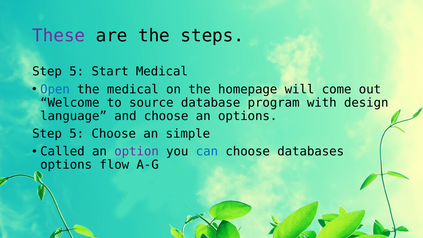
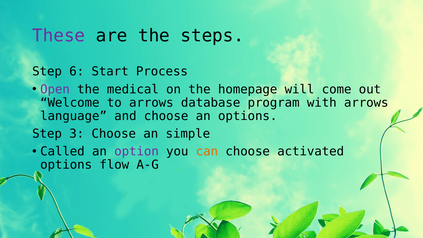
5: 5 -> 6 (77, 72)
Start Medical: Medical -> Process (162, 72)
Open colour: blue -> purple (55, 89)
to source: source -> arrows (151, 103)
with design: design -> arrows (366, 103)
5: 5 -> 3 (77, 134)
can colour: blue -> orange (207, 151)
databases: databases -> activated (311, 151)
